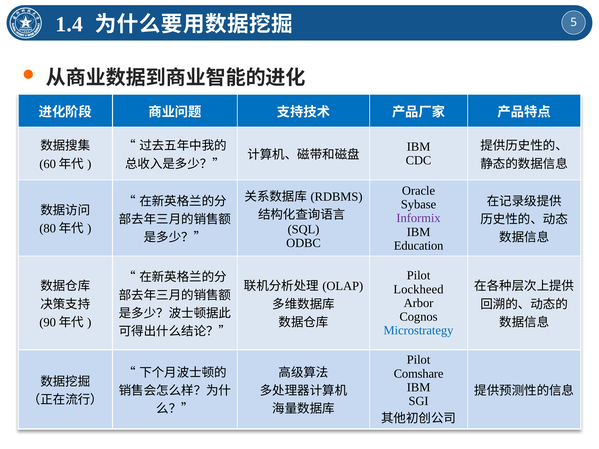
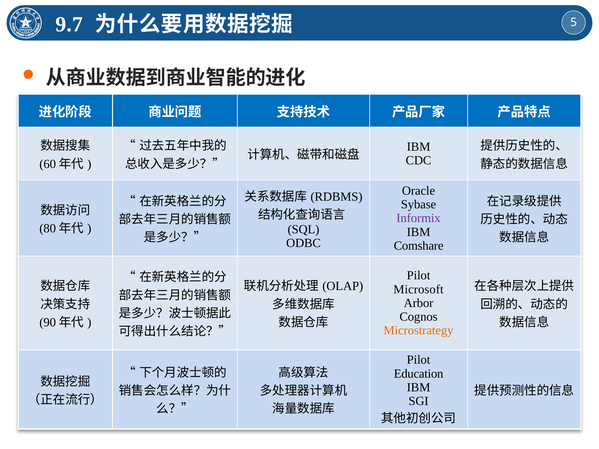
1.4: 1.4 -> 9.7 (69, 24)
Education: Education -> Comshare (419, 246)
Lockheed: Lockheed -> Microsoft (418, 289)
Microstrategy colour: blue -> orange (418, 331)
Comshare: Comshare -> Education (419, 374)
